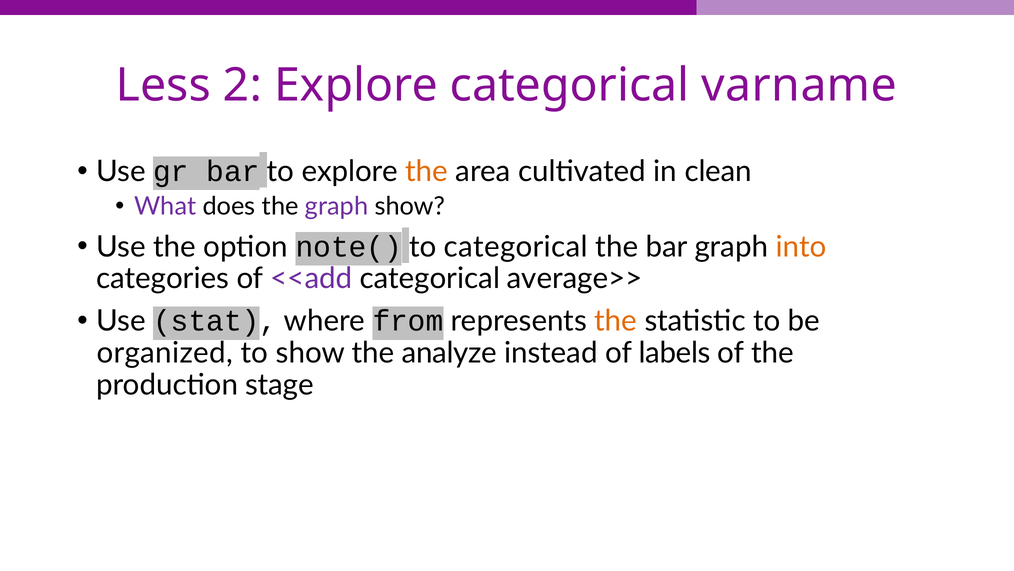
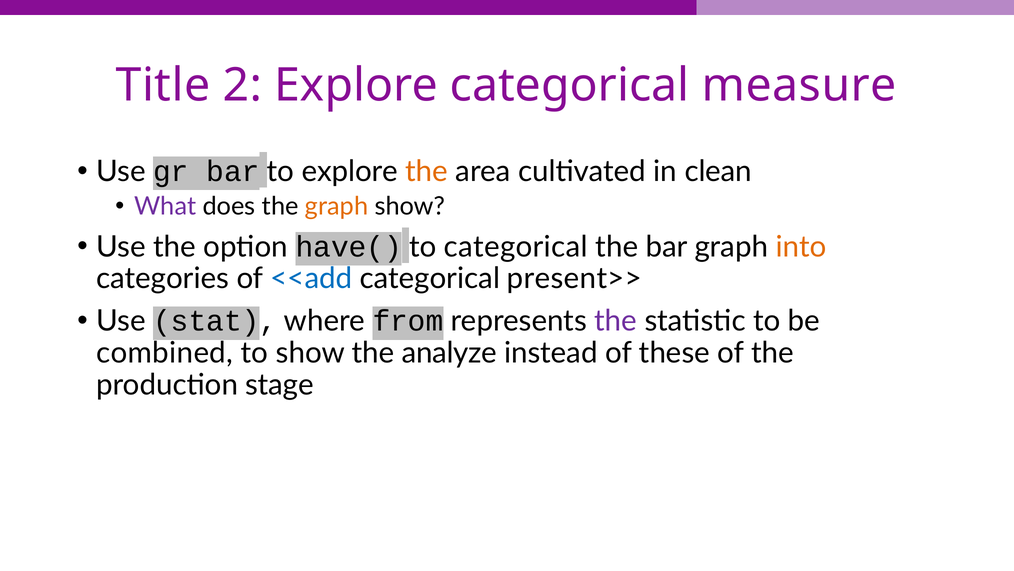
Less: Less -> Title (163, 85)
varname: varname -> measure (799, 85)
graph colour: purple -> orange (337, 206)
note(: note( -> have( (349, 246)
<<add colour: purple -> blue (311, 278)
average>>: average>> -> present>> (574, 278)
the colour: orange -> purple (616, 321)
organized: organized -> combined (165, 353)
labels: labels -> these (674, 353)
